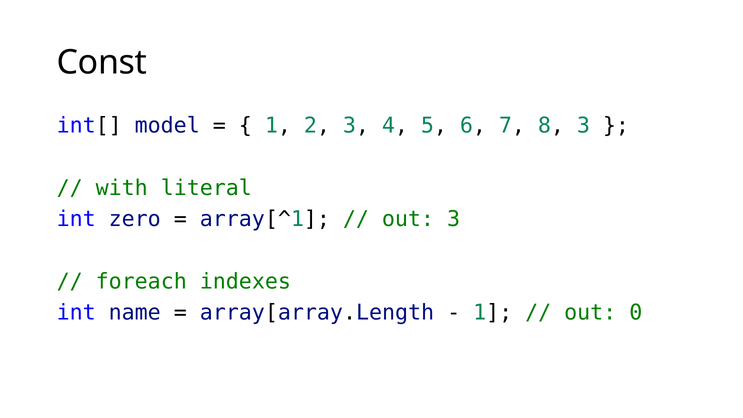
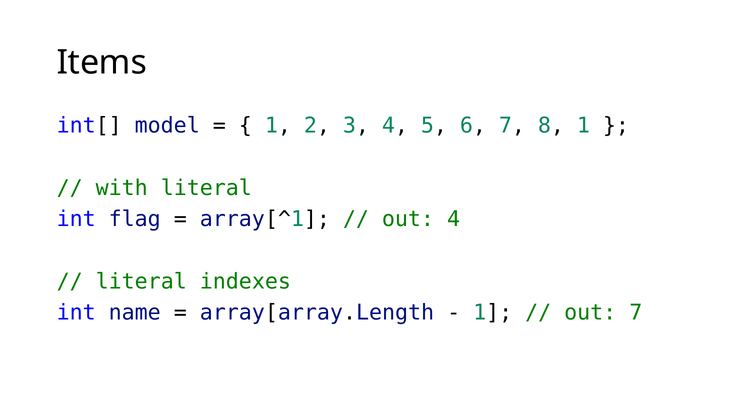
Const: Const -> Items (102, 62)
8 3: 3 -> 1 (583, 126)
zero: zero -> flag (135, 219)
out 3: 3 -> 4 (454, 219)
foreach: foreach -> literal (141, 281)
out 0: 0 -> 7 (636, 313)
